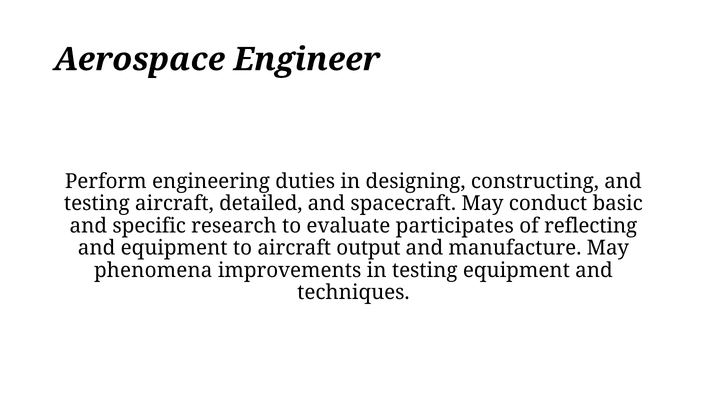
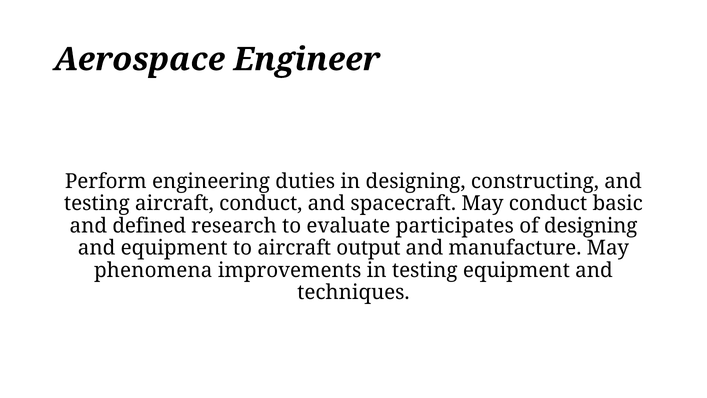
aircraft detailed: detailed -> conduct (261, 203)
specific: specific -> defined (149, 226)
of reflecting: reflecting -> designing (591, 226)
